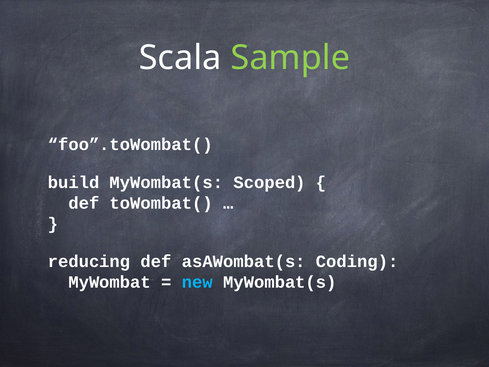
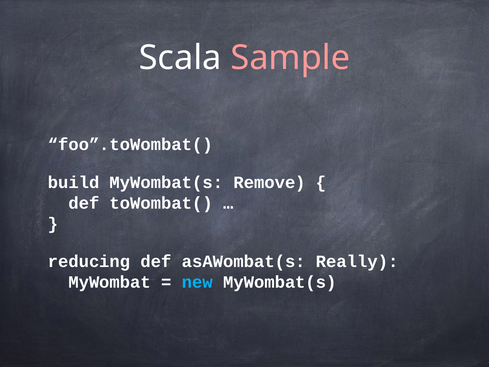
Sample colour: light green -> pink (290, 58)
Scoped: Scoped -> Remove (270, 182)
Coding: Coding -> Really (357, 261)
